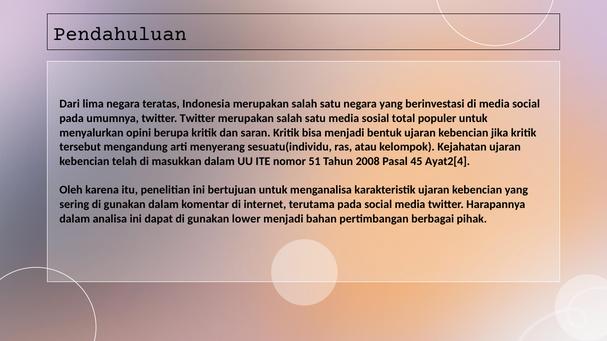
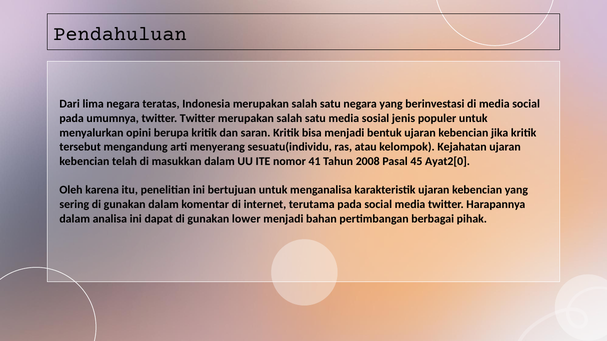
total: total -> jenis (404, 119)
51: 51 -> 41 (315, 162)
Ayat2[4: Ayat2[4 -> Ayat2[0 (448, 162)
